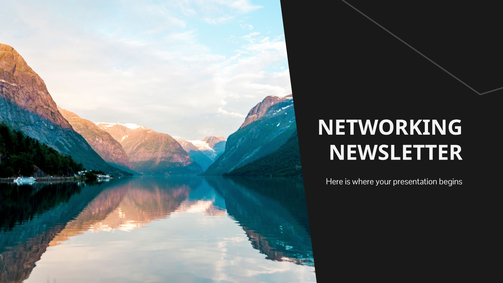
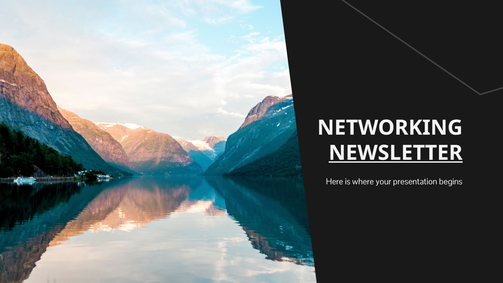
NEWSLETTER underline: none -> present (396, 153)
